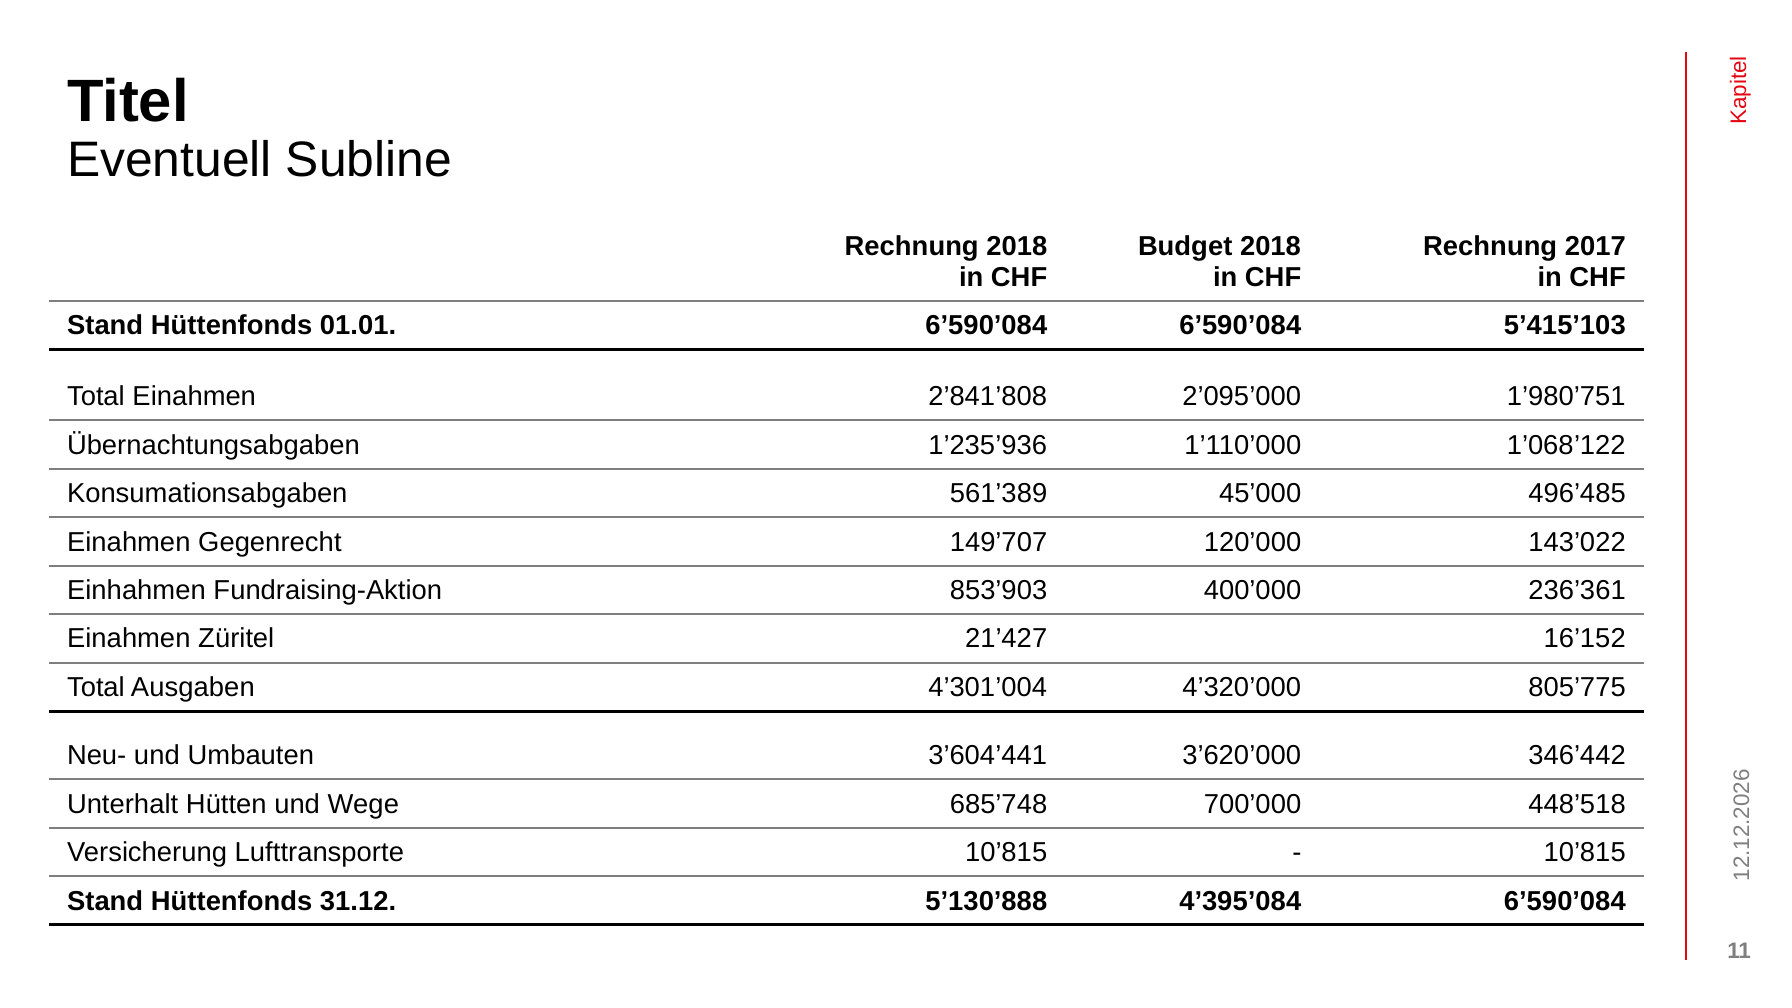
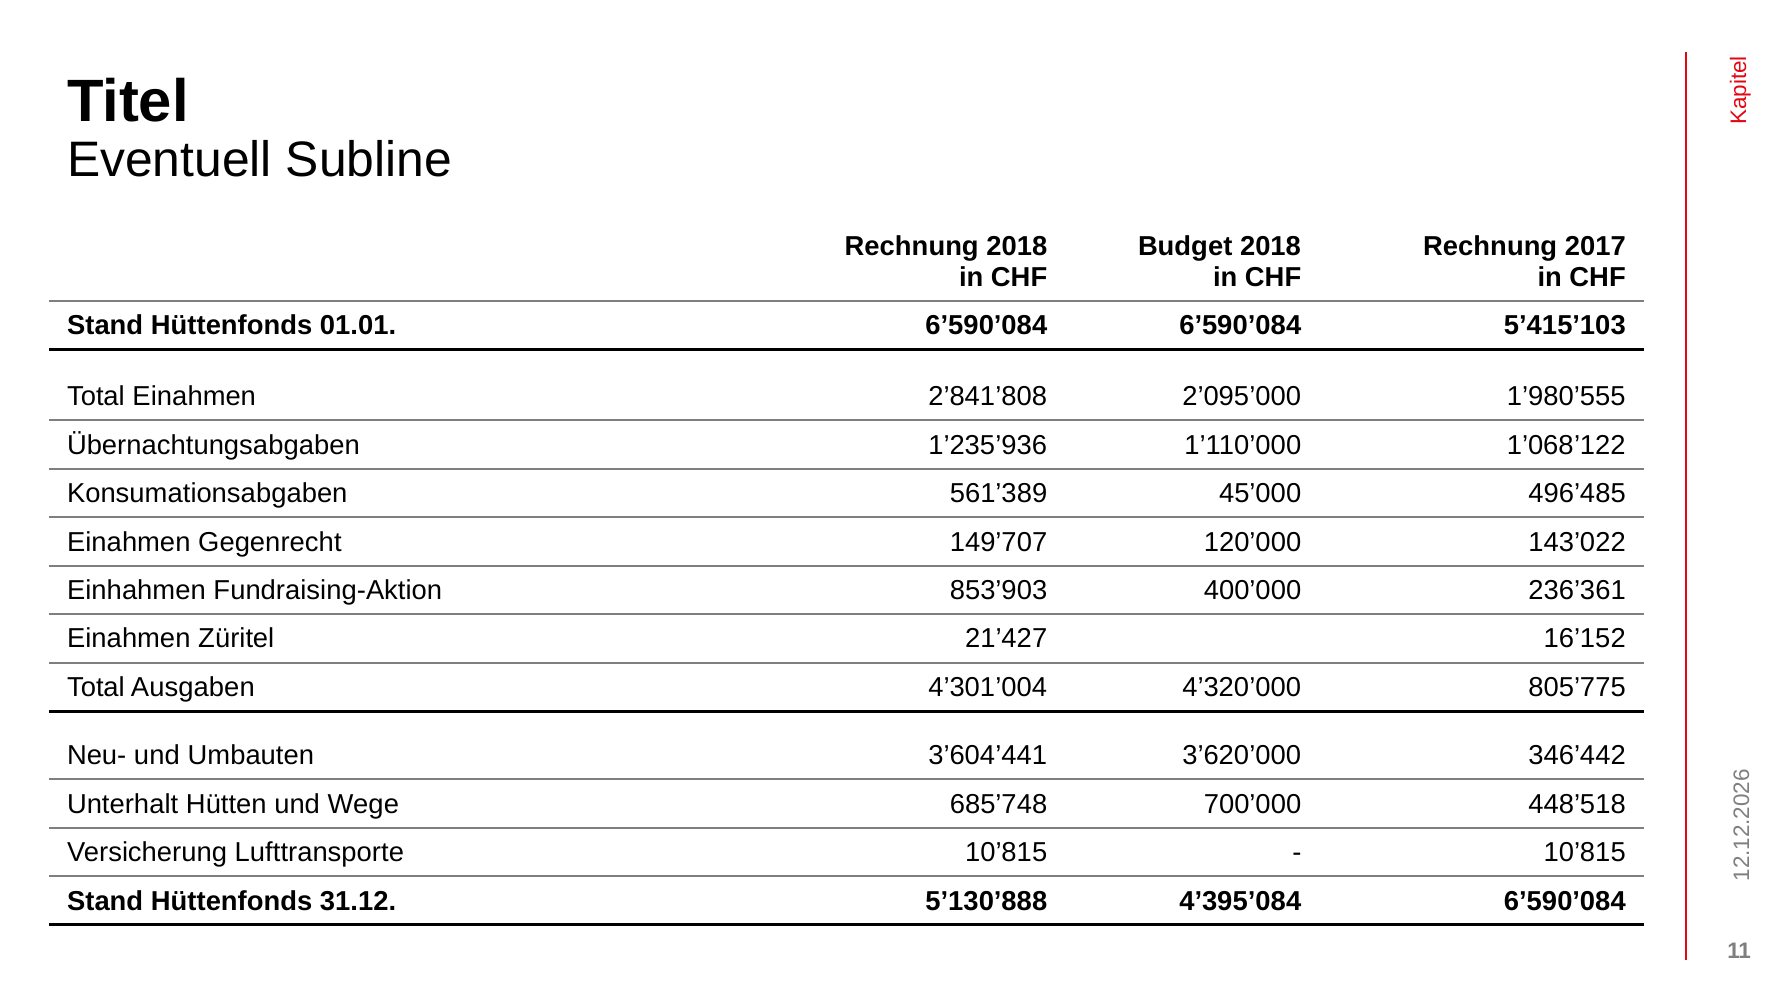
1’980’751: 1’980’751 -> 1’980’555 (1566, 397)
